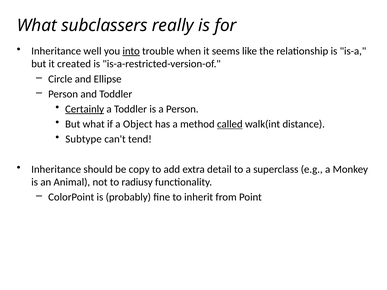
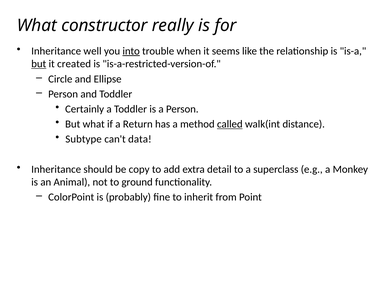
subclassers: subclassers -> constructor (104, 25)
but underline: none -> present (39, 64)
Certainly underline: present -> none (85, 109)
Object: Object -> Return (138, 124)
tend: tend -> data (140, 139)
radiusy: radiusy -> ground (137, 182)
